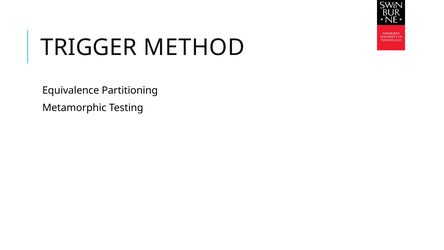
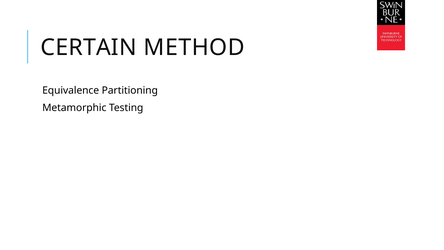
TRIGGER: TRIGGER -> CERTAIN (89, 48)
